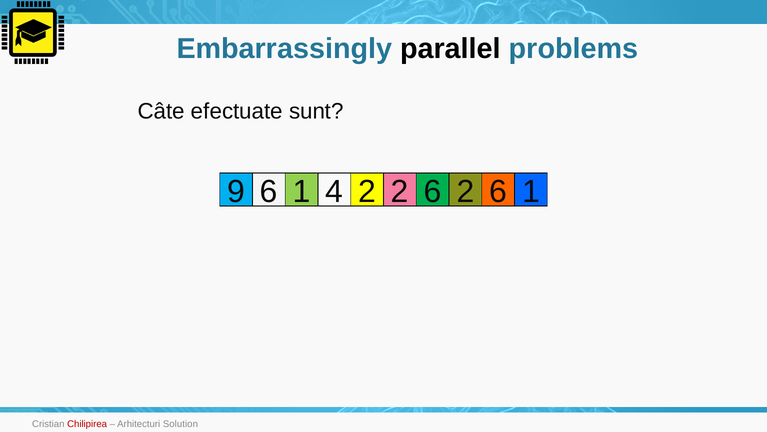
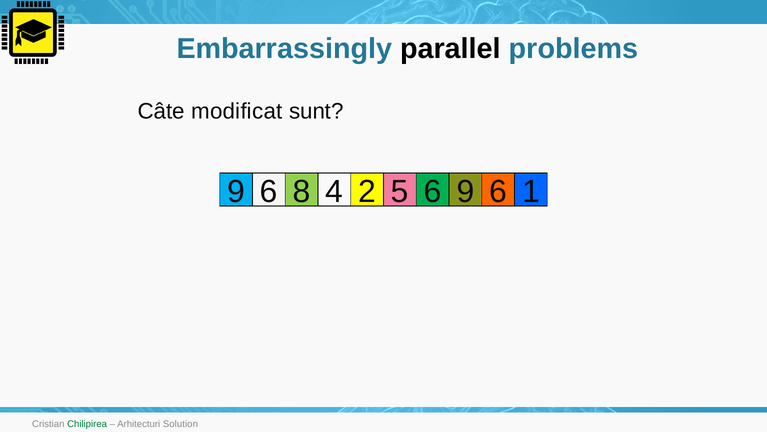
efectuate: efectuate -> modificat (237, 111)
9 6 1: 1 -> 8 (302, 191)
2 2: 2 -> 5 (400, 191)
6 2: 2 -> 9 (465, 191)
Chilipirea colour: red -> green (87, 423)
